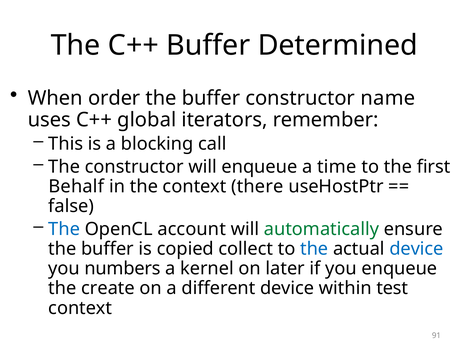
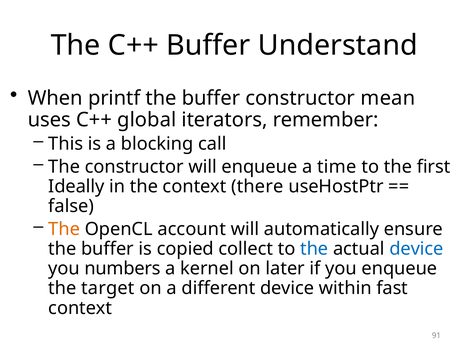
Determined: Determined -> Understand (338, 45)
order: order -> printf (114, 98)
name: name -> mean (388, 98)
Behalf: Behalf -> Ideally (76, 186)
The colour: blue -> orange (64, 229)
automatically colour: green -> black (322, 229)
create: create -> target (108, 288)
test: test -> fast (392, 288)
